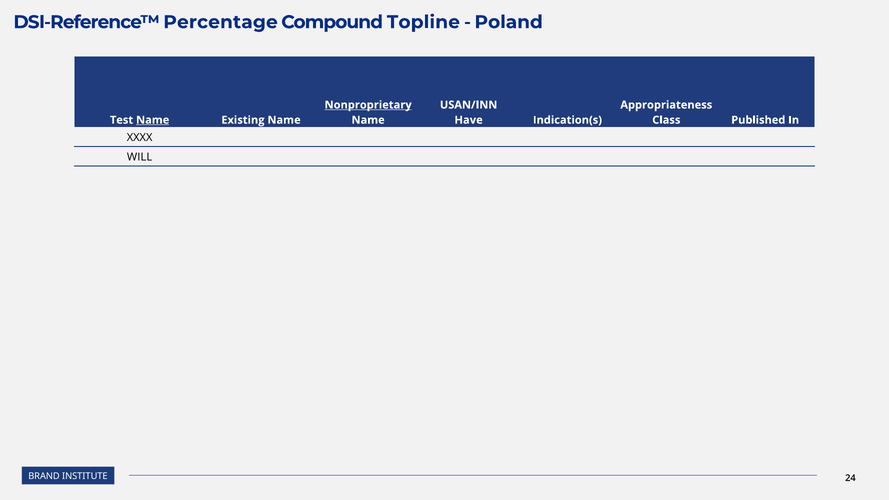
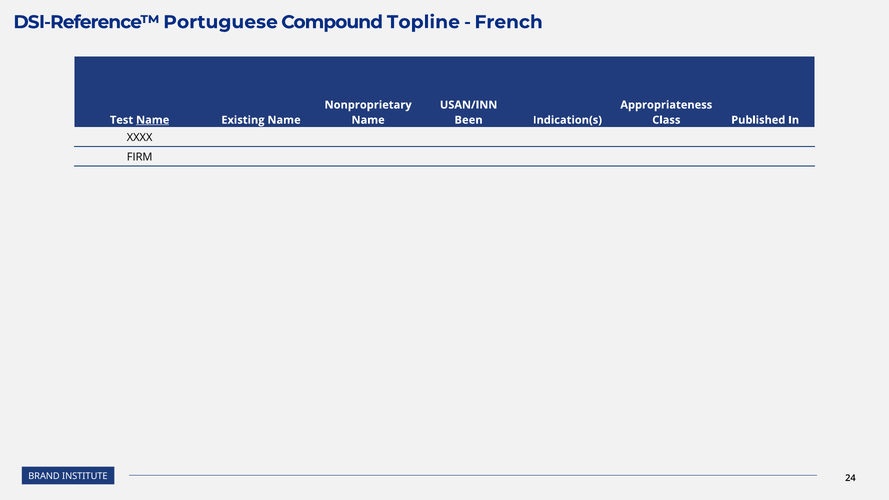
Percentage: Percentage -> Portuguese (221, 22)
Poland: Poland -> French (509, 22)
Nonproprietary underline: present -> none (368, 105)
Have: Have -> Been (469, 120)
WILL: WILL -> FIRM (140, 157)
